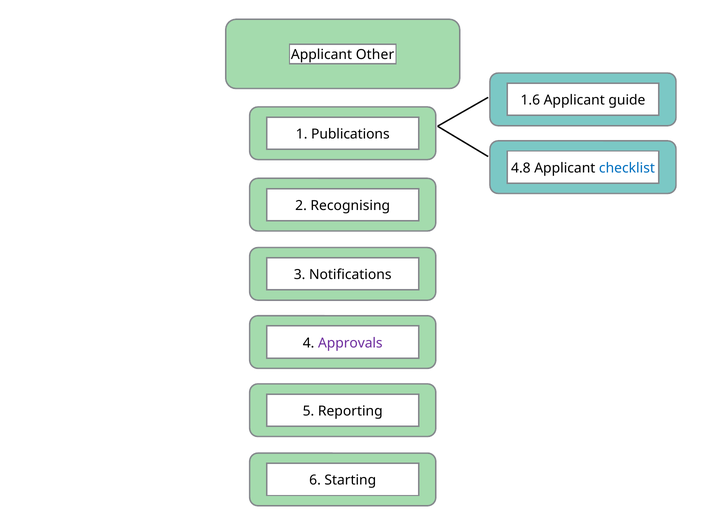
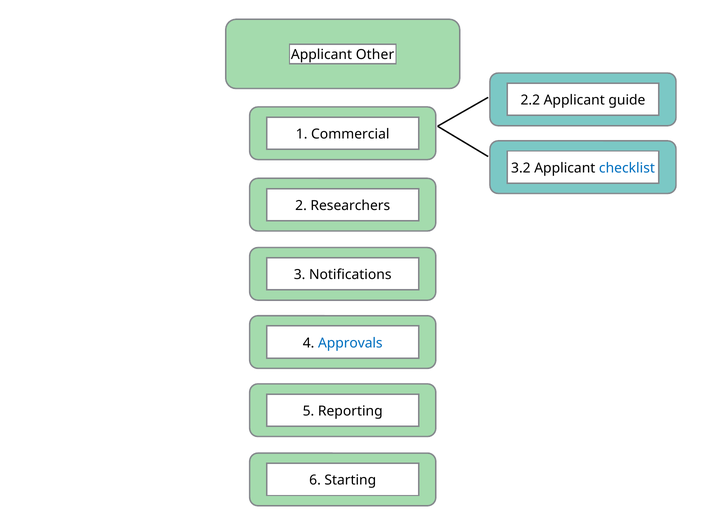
1.6: 1.6 -> 2.2 (530, 100)
Publications: Publications -> Commercial (350, 134)
4.8: 4.8 -> 3.2 (521, 168)
Recognising: Recognising -> Researchers (350, 206)
Approvals colour: purple -> blue (350, 343)
